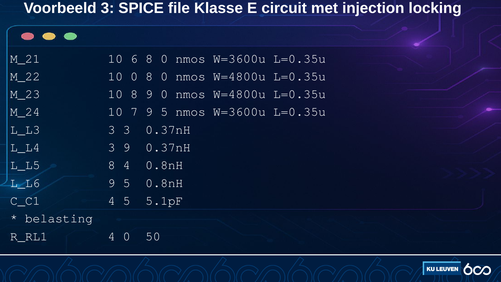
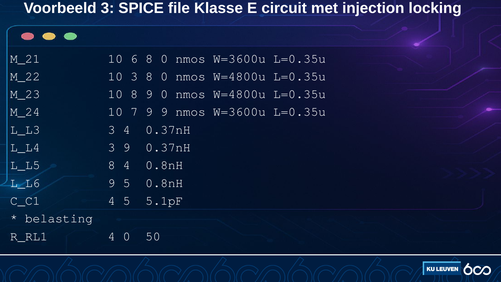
10 0: 0 -> 3 (134, 76)
7 9 5: 5 -> 9 (164, 112)
3 3: 3 -> 4 (127, 130)
